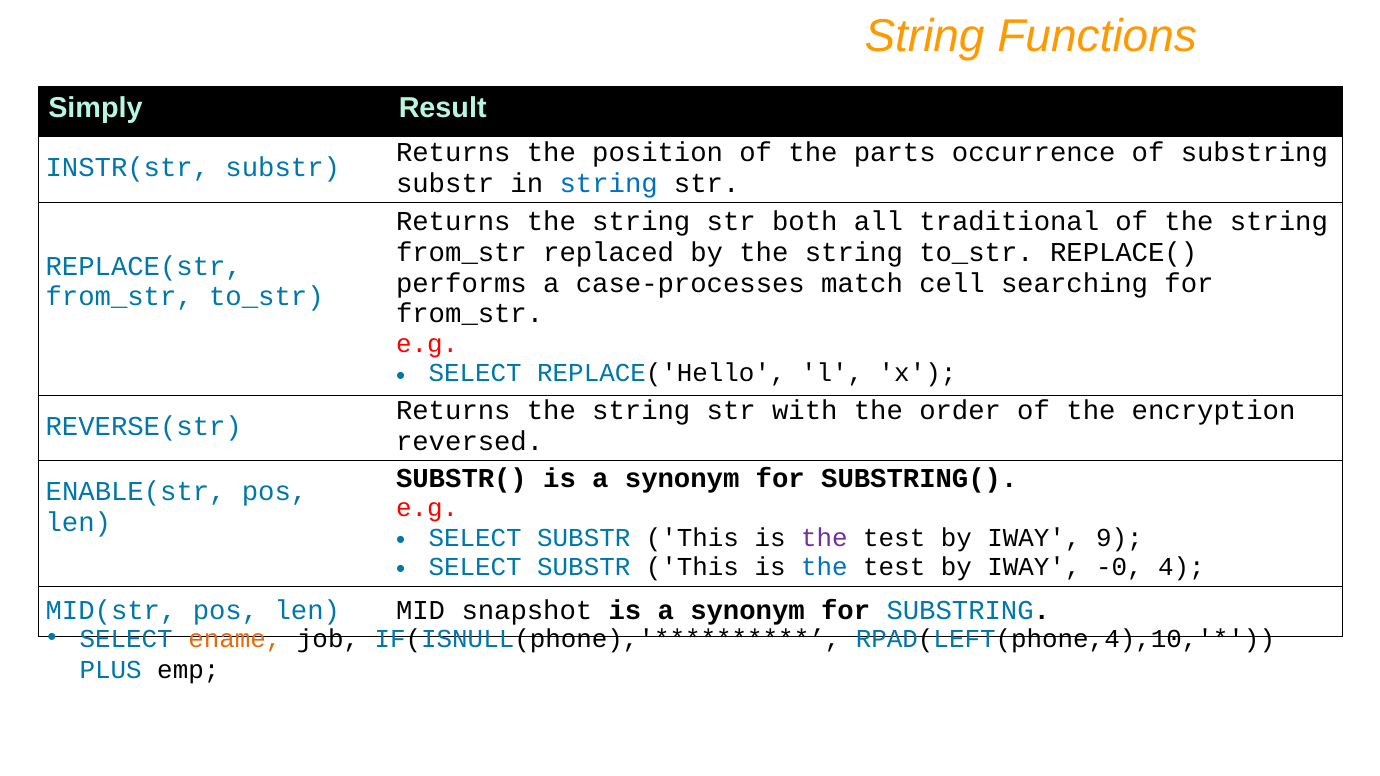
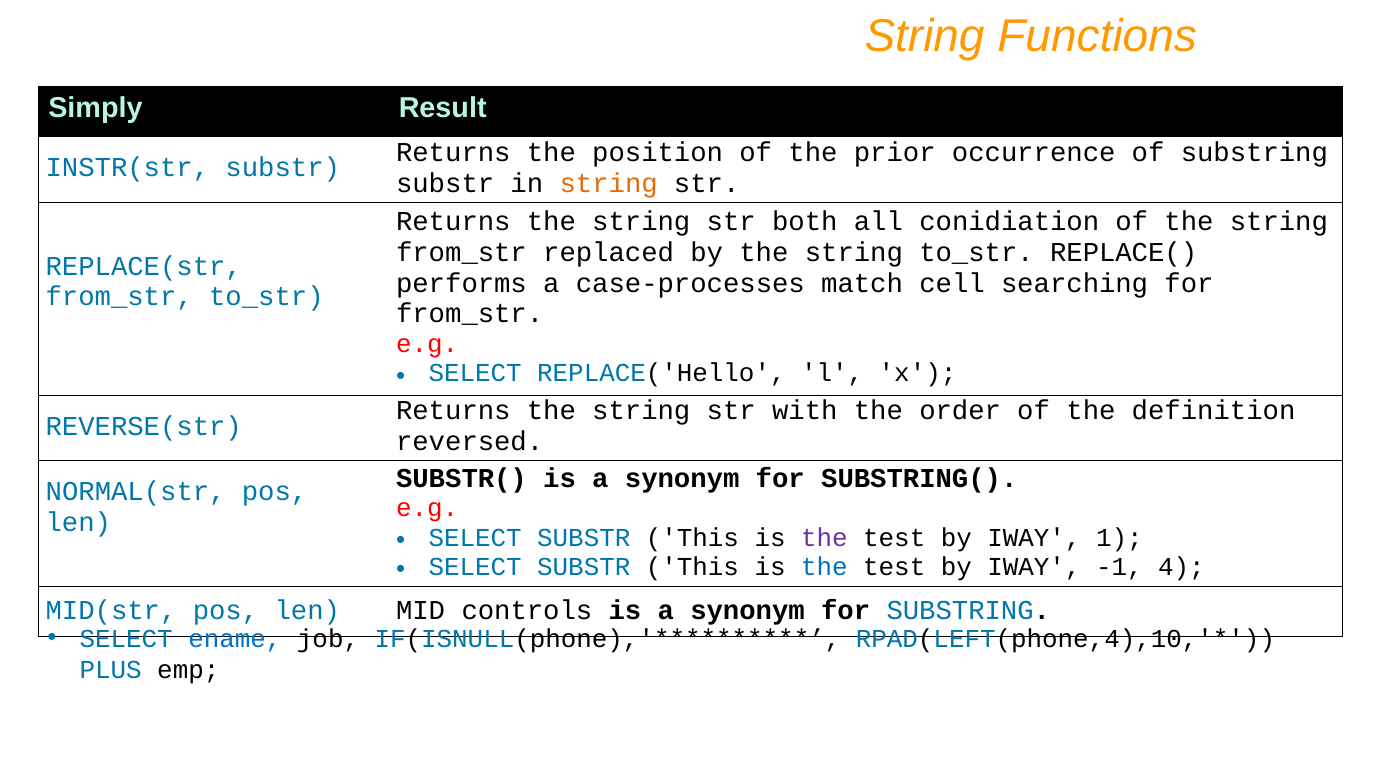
parts: parts -> prior (895, 152)
string colour: blue -> orange (609, 183)
traditional: traditional -> conidiation (1009, 221)
encryption: encryption -> definition (1214, 411)
ENABLE(str: ENABLE(str -> NORMAL(str (136, 491)
9: 9 -> 1 (1119, 538)
-0: -0 -> -1 (1119, 567)
snapshot: snapshot -> controls (527, 610)
ename colour: orange -> blue (235, 639)
